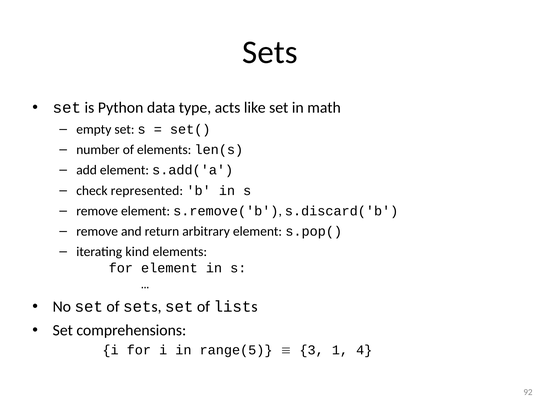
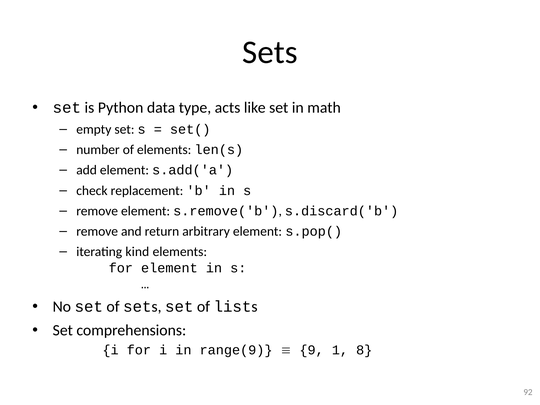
represented: represented -> replacement (147, 191)
range(5: range(5 -> range(9 (236, 350)
3: 3 -> 9 (312, 350)
4: 4 -> 8 (364, 350)
